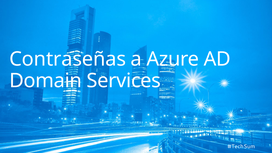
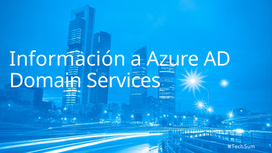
Contraseñas: Contraseñas -> Información (68, 59)
